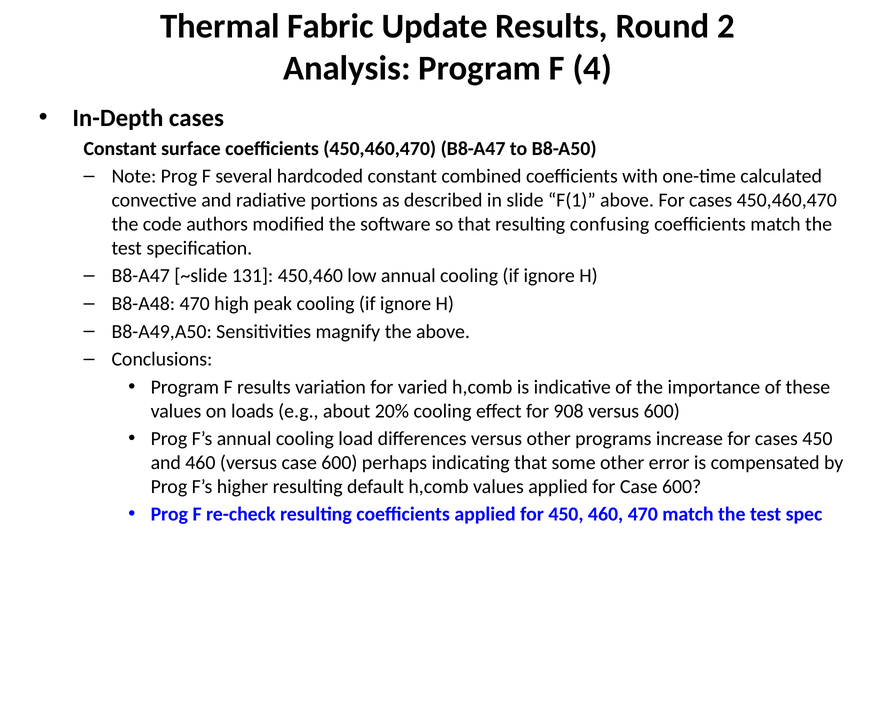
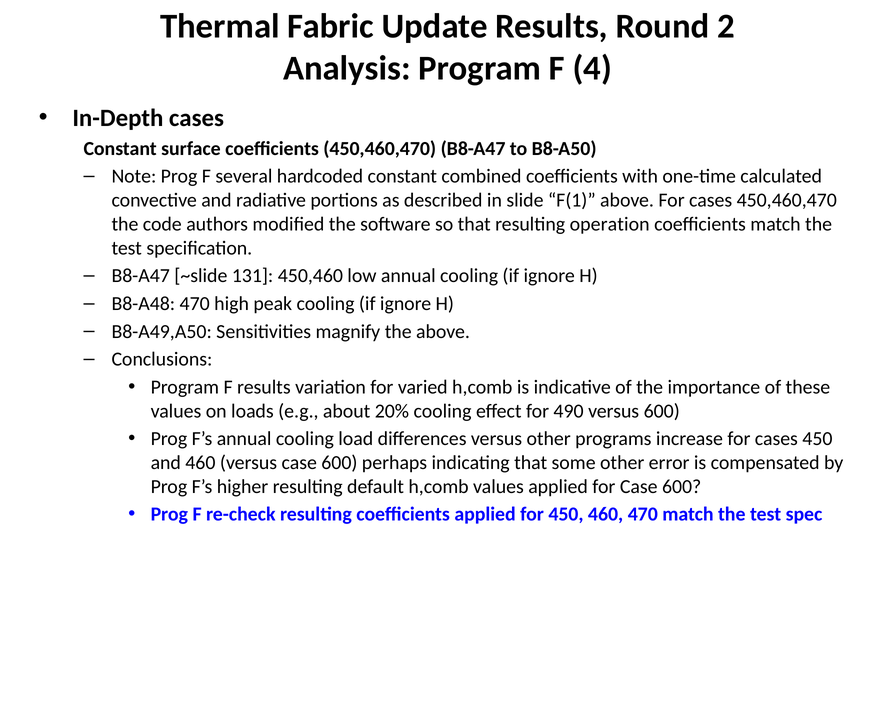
confusing: confusing -> operation (610, 224)
908: 908 -> 490 (569, 411)
